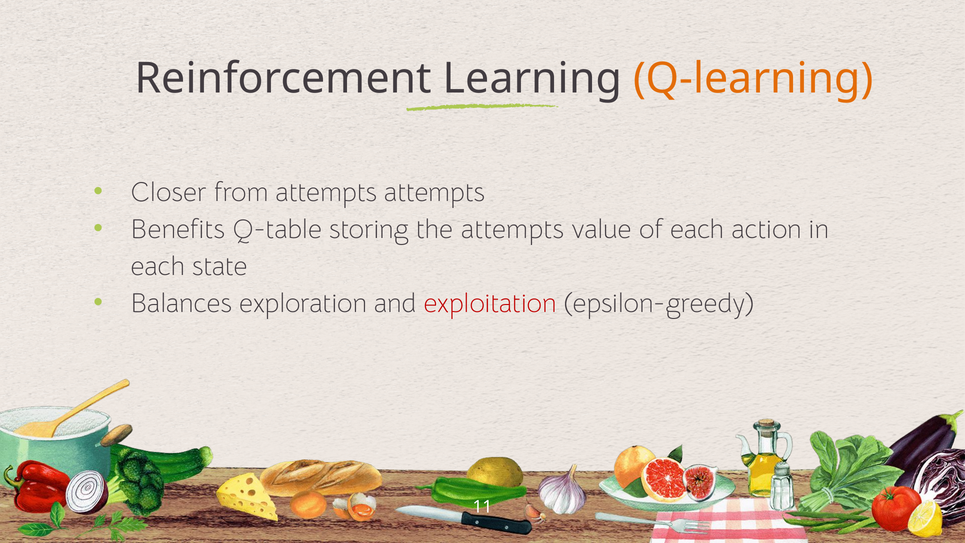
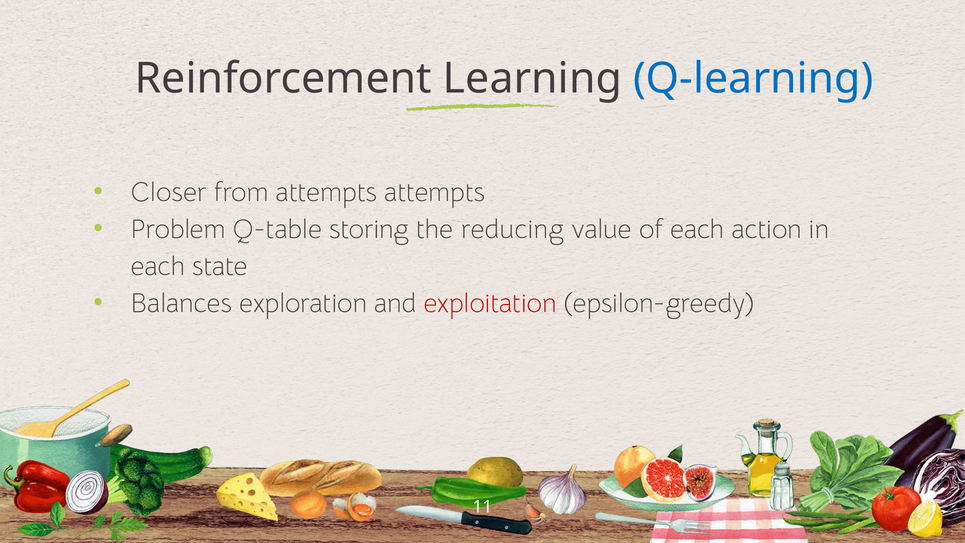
Q-learning colour: orange -> blue (753, 78)
Benefits: Benefits -> Problem (178, 229)
the attempts: attempts -> reducing (513, 229)
